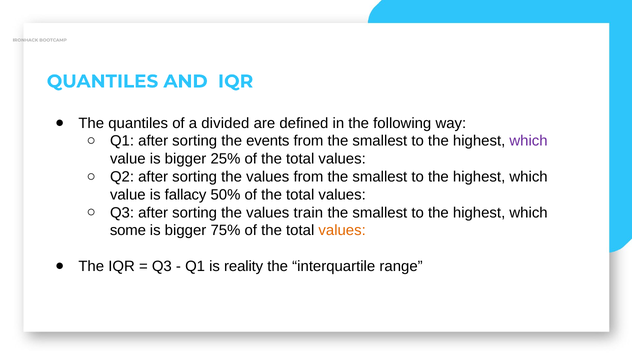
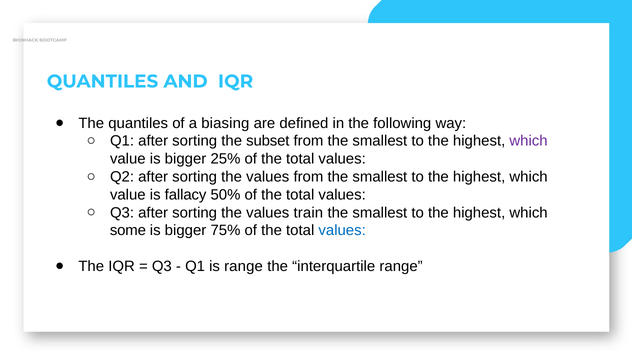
divided: divided -> biasing (225, 123)
events: events -> subset (268, 141)
values colour: orange -> blue (342, 231)
is reality: reality -> range (244, 267)
